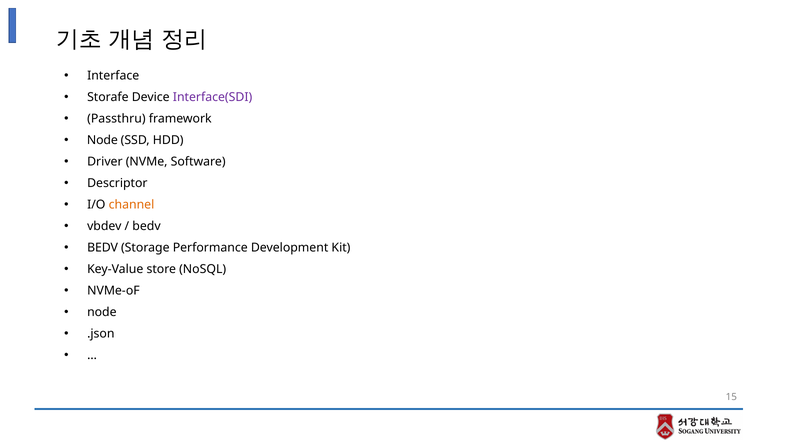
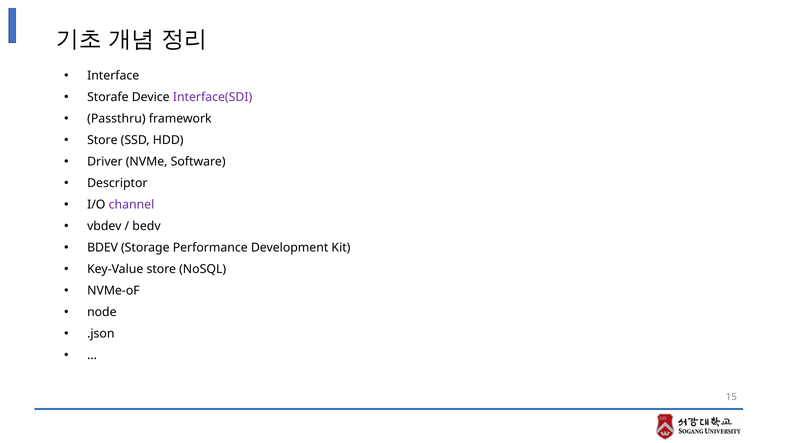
Node: Node -> Store (102, 140)
channel colour: orange -> purple (132, 205)
BEDV: BEDV -> BDEV (103, 248)
